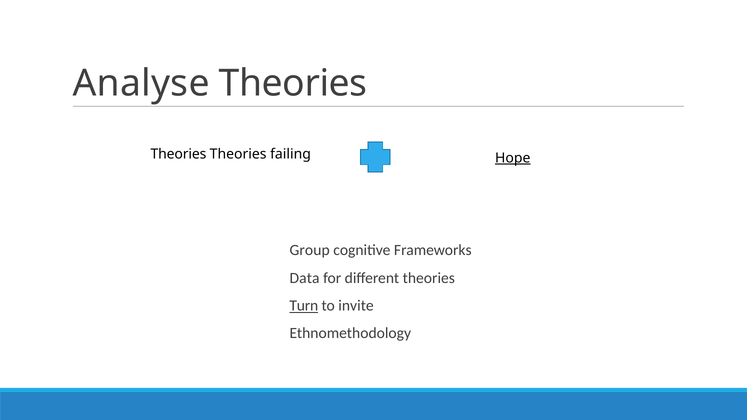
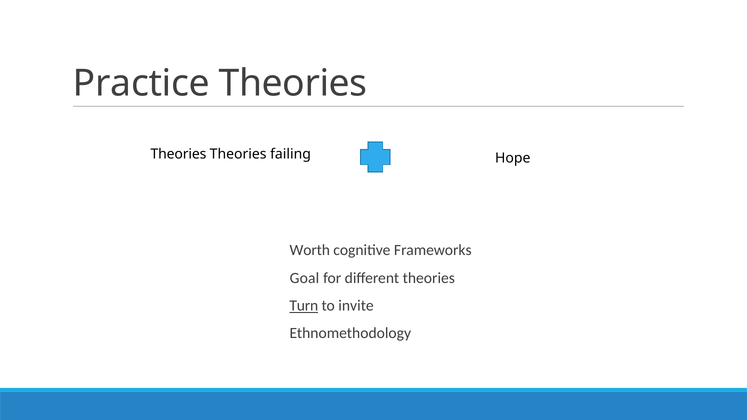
Analyse: Analyse -> Practice (141, 84)
Hope underline: present -> none (513, 158)
Group: Group -> Worth (310, 250)
Data: Data -> Goal (305, 278)
